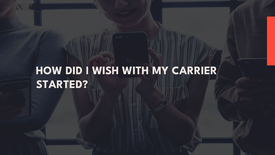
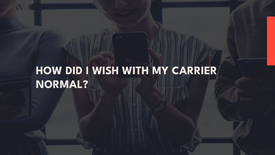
STARTED: STARTED -> NORMAL (62, 84)
